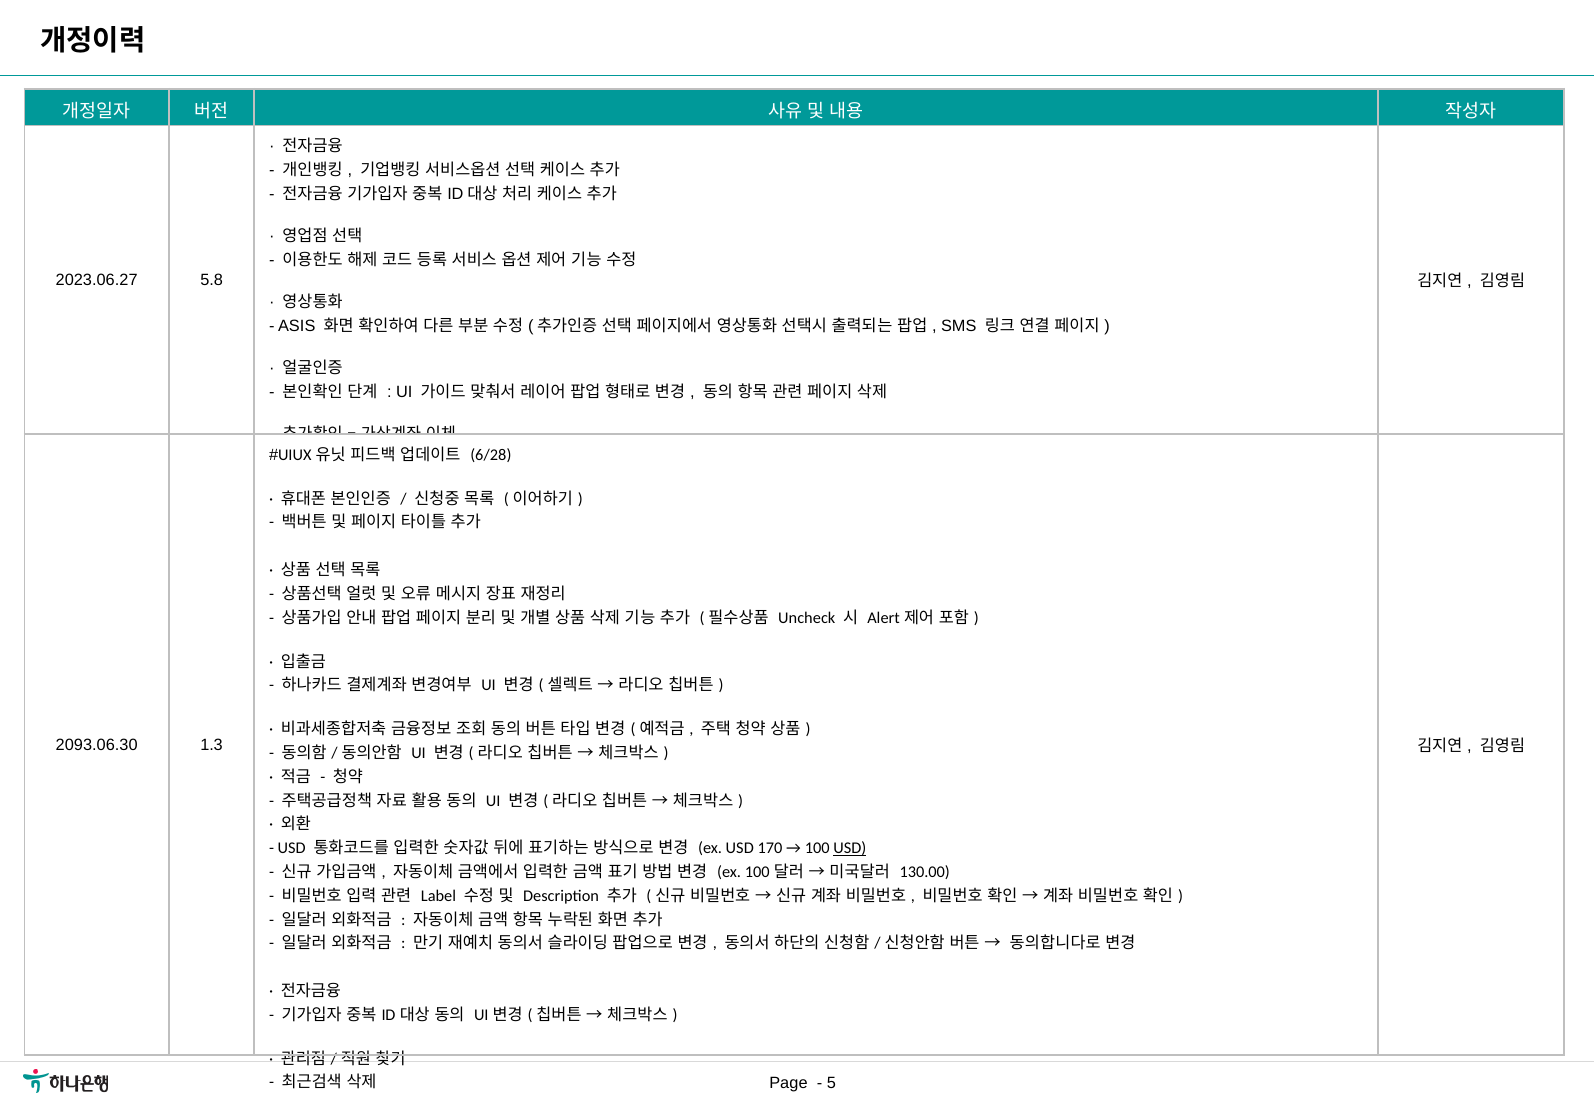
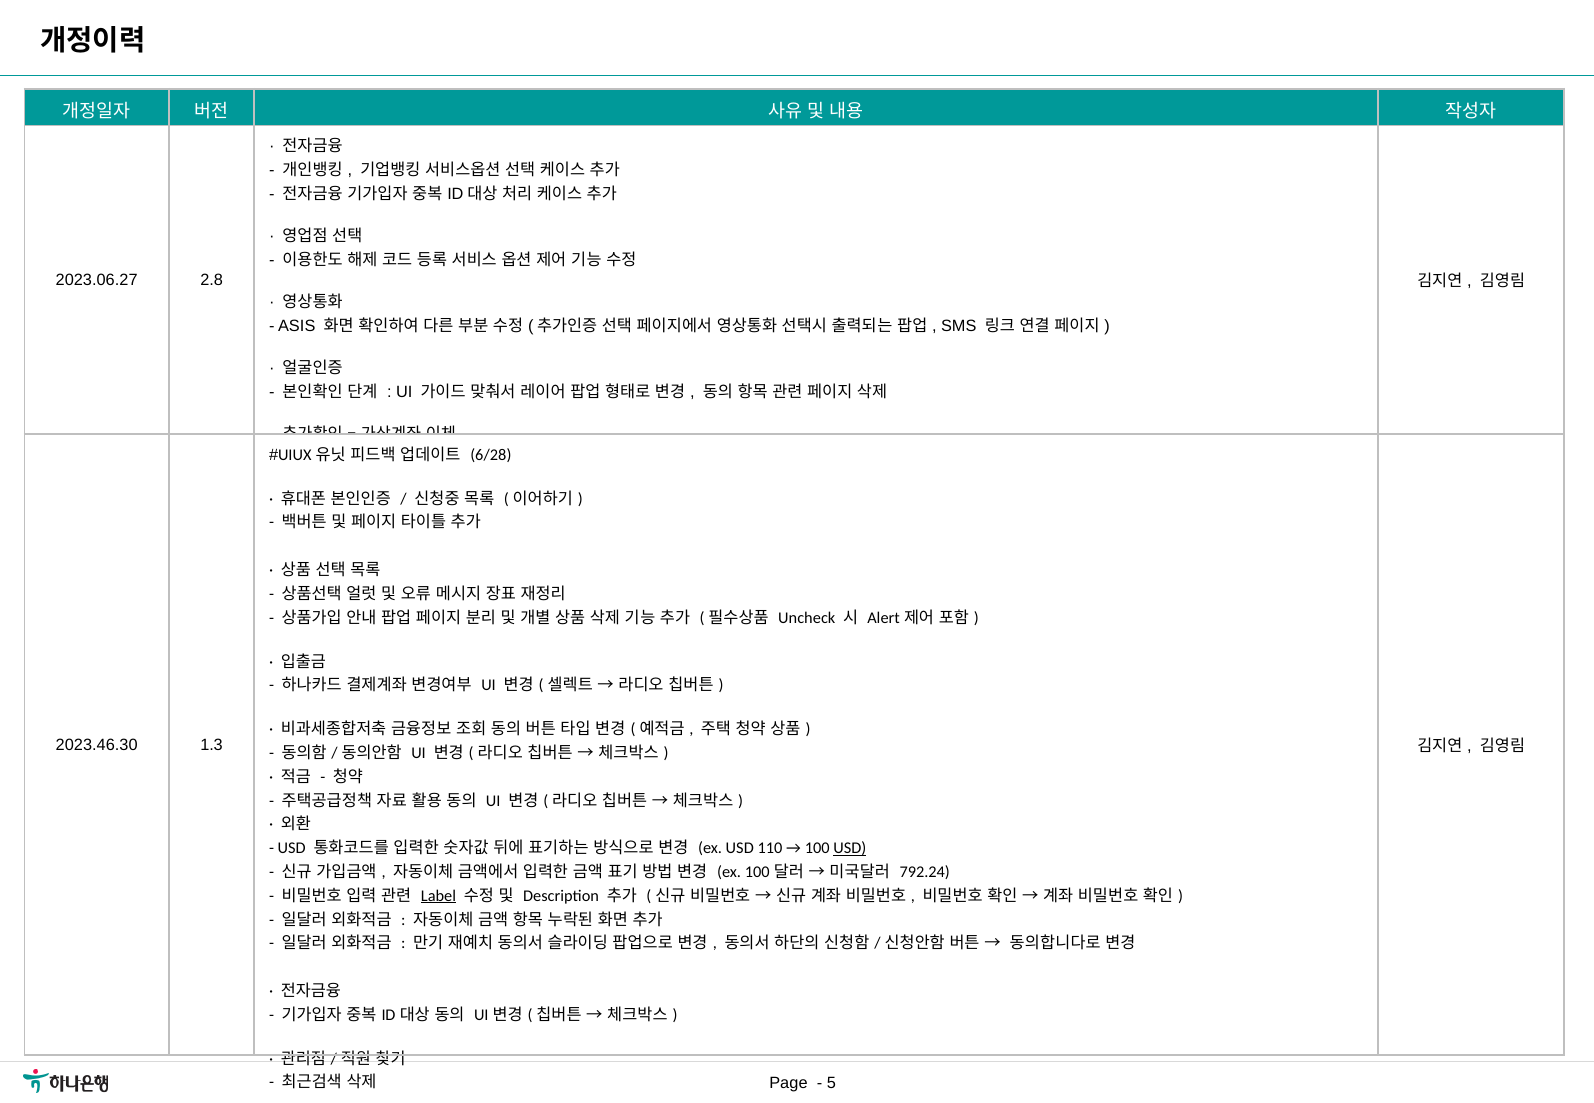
5.8: 5.8 -> 2.8 (212, 280)
2093.06.30: 2093.06.30 -> 2023.46.30 (97, 745)
170: 170 -> 110 (770, 849)
130.00: 130.00 -> 792.24 (925, 873)
Label underline: none -> present (439, 896)
